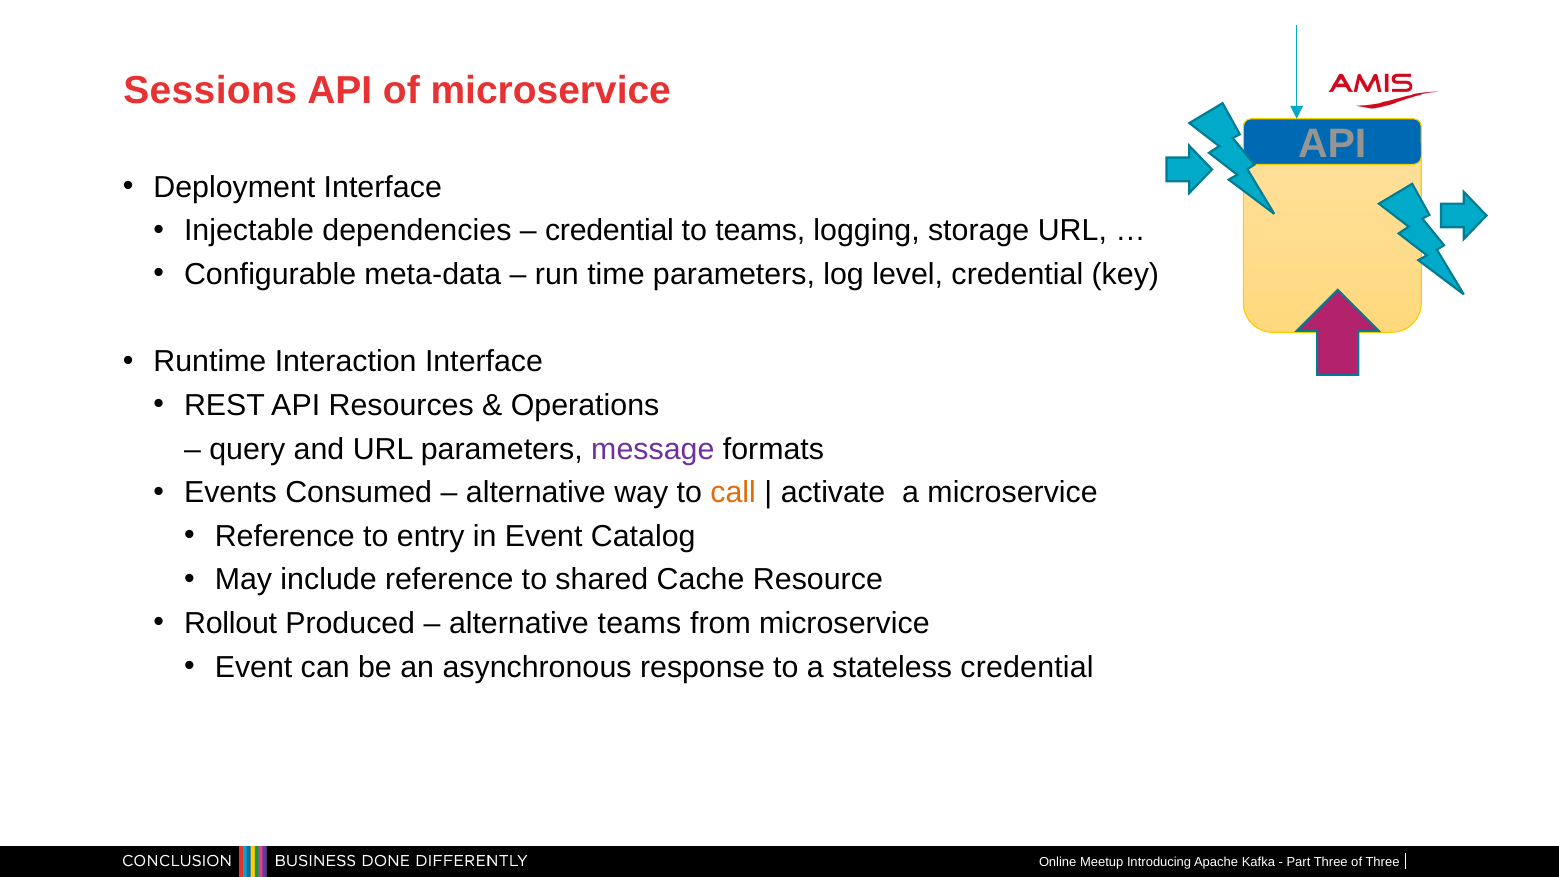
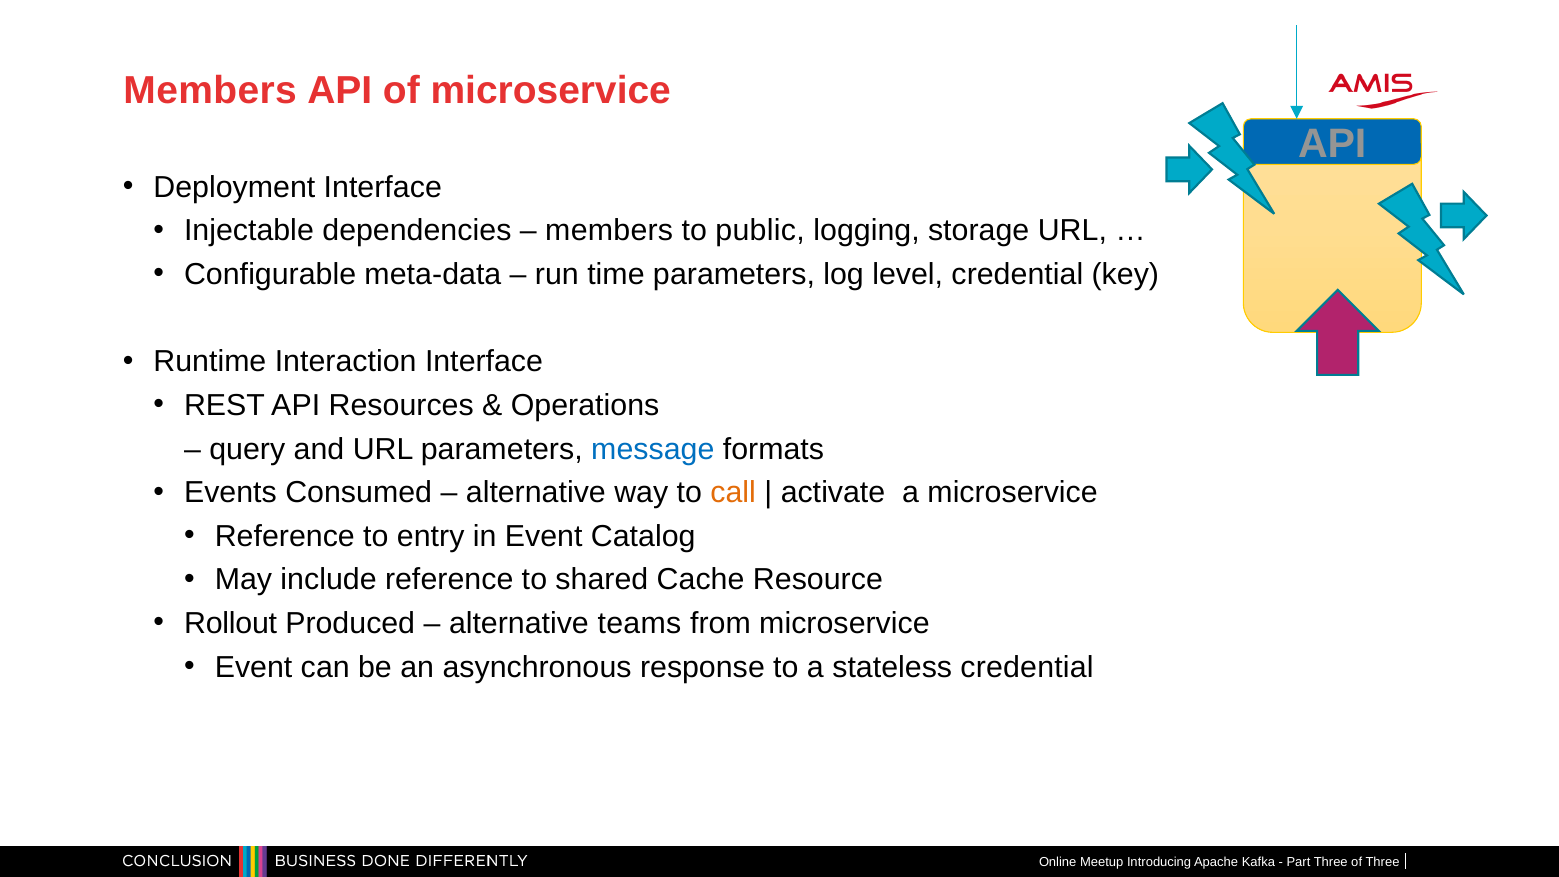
Sessions: Sessions -> Members (210, 91)
credential: credential -> members (609, 231)
to teams: teams -> public (760, 231)
message colour: purple -> blue (653, 449)
